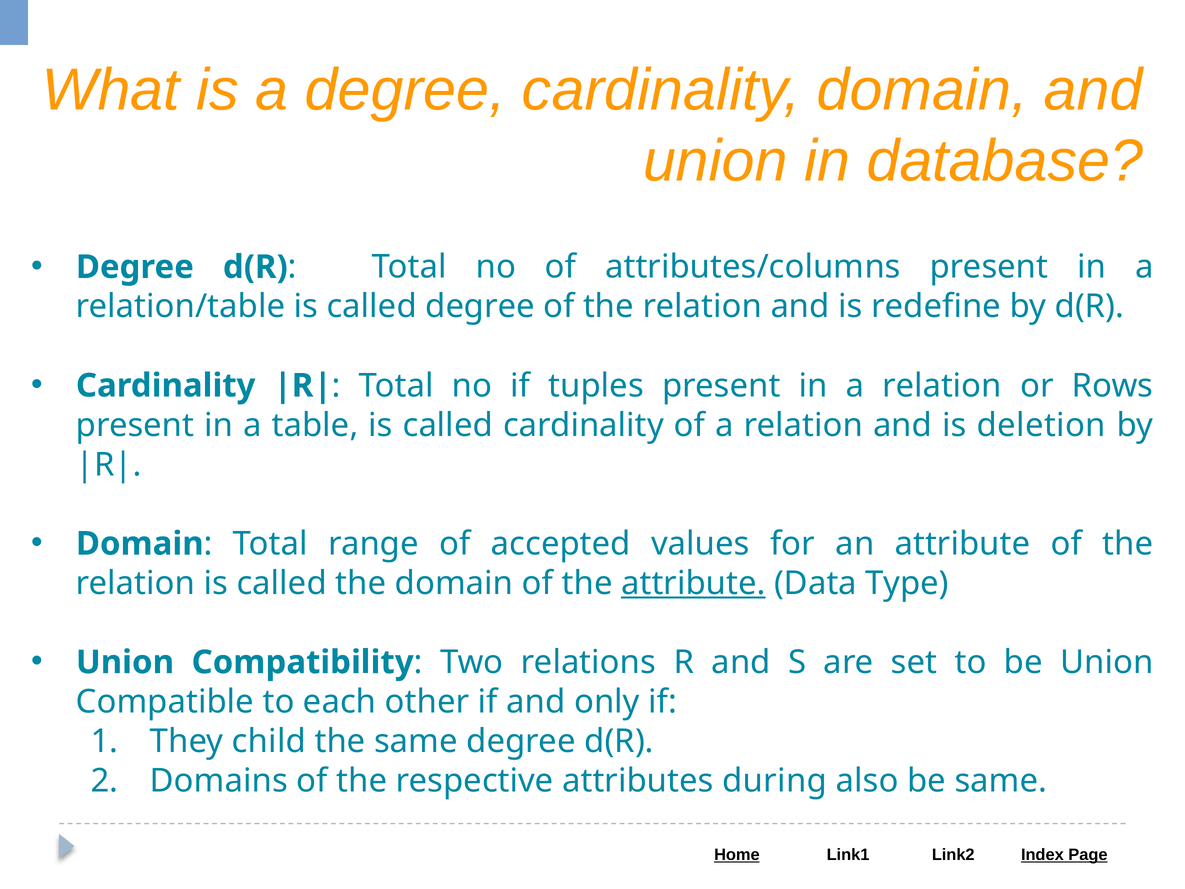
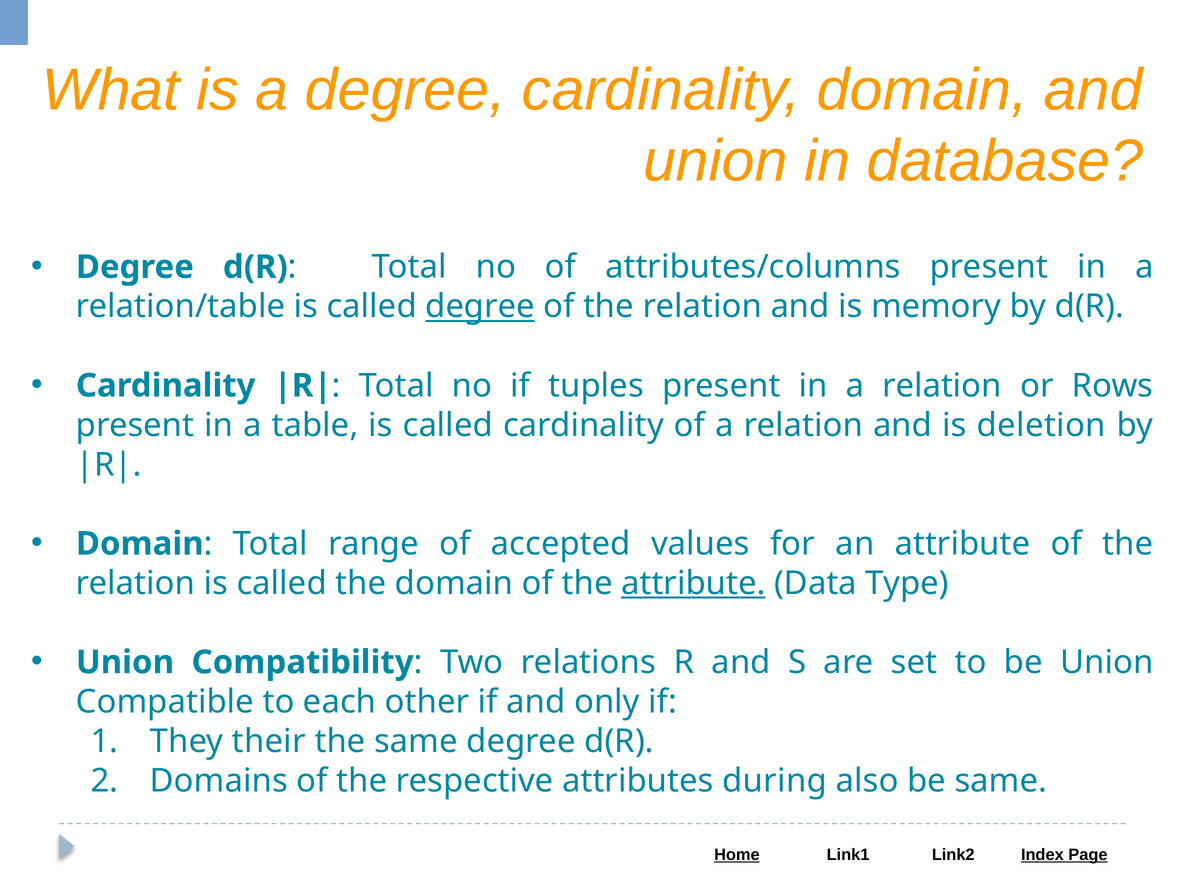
degree underline: none -> present (480, 307)
redefine: redefine -> memory (936, 307)
child: child -> their (269, 741)
